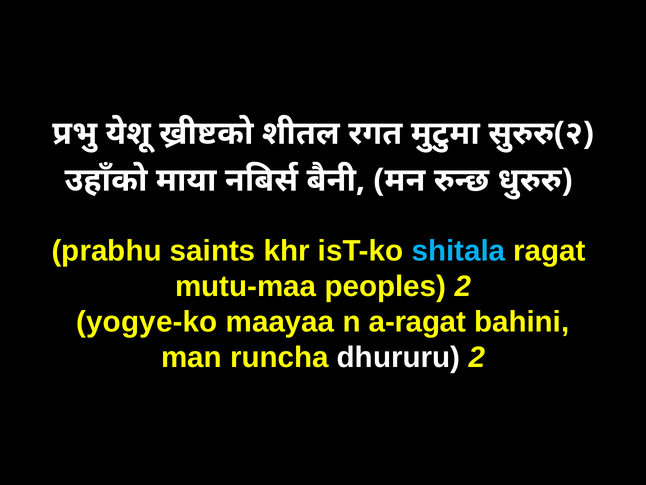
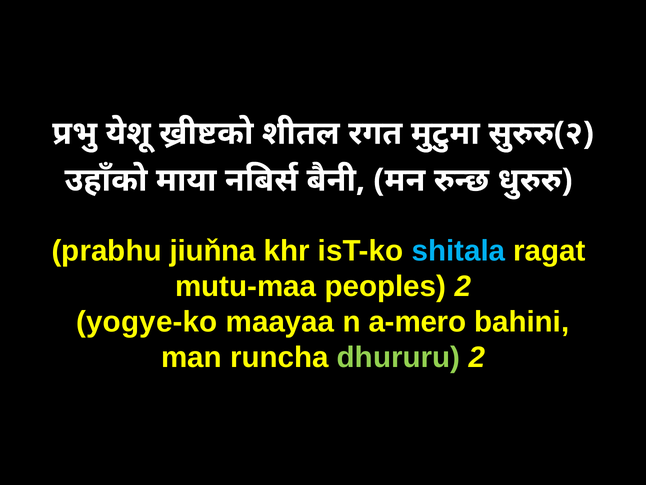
saints: saints -> jiuňna (213, 251)
a-ragat: a-ragat -> a-mero (417, 322)
dhururu colour: white -> light green (399, 357)
